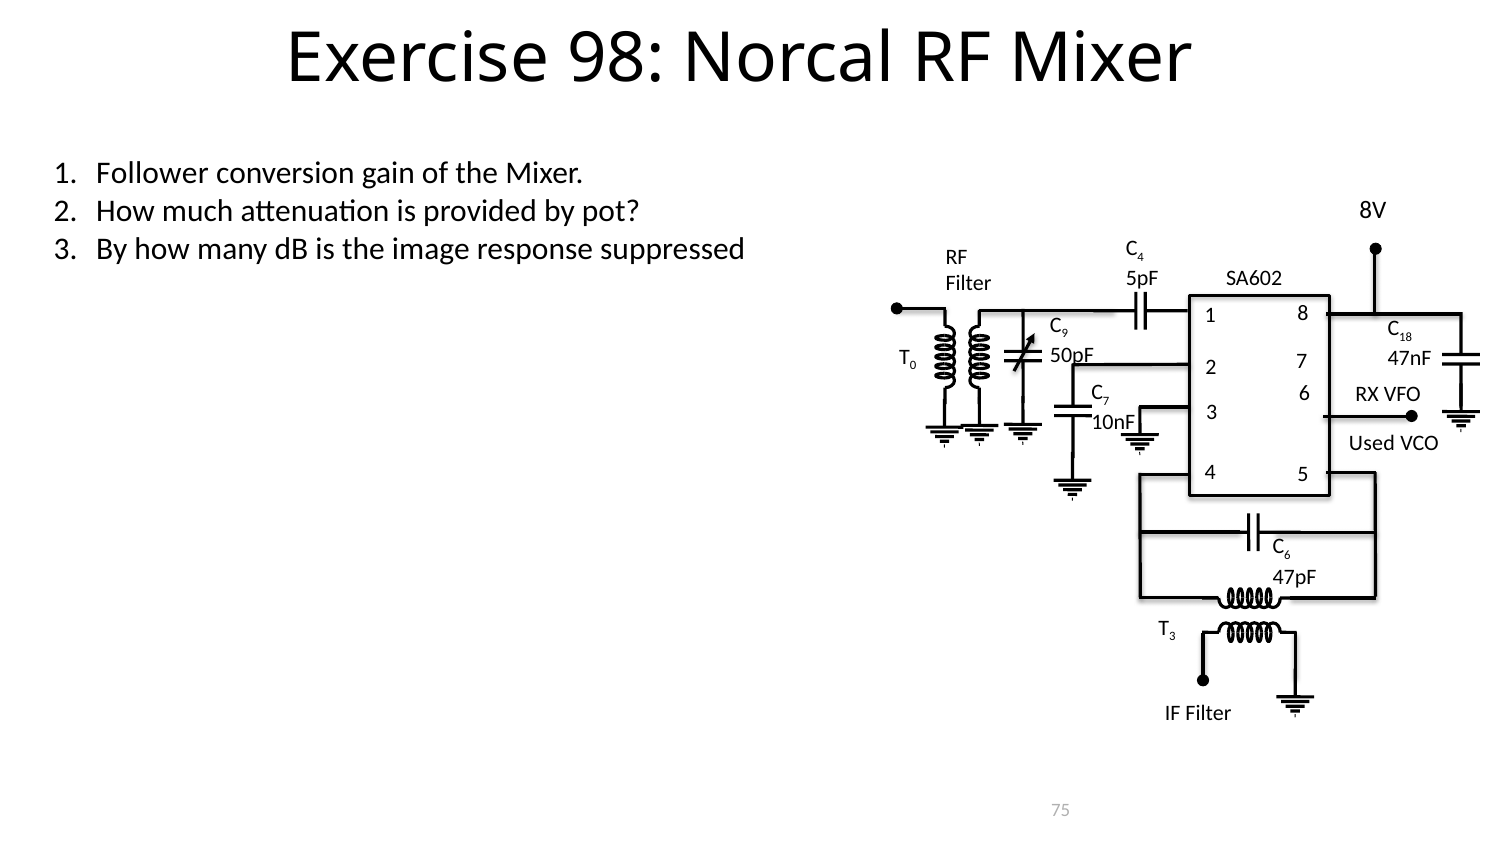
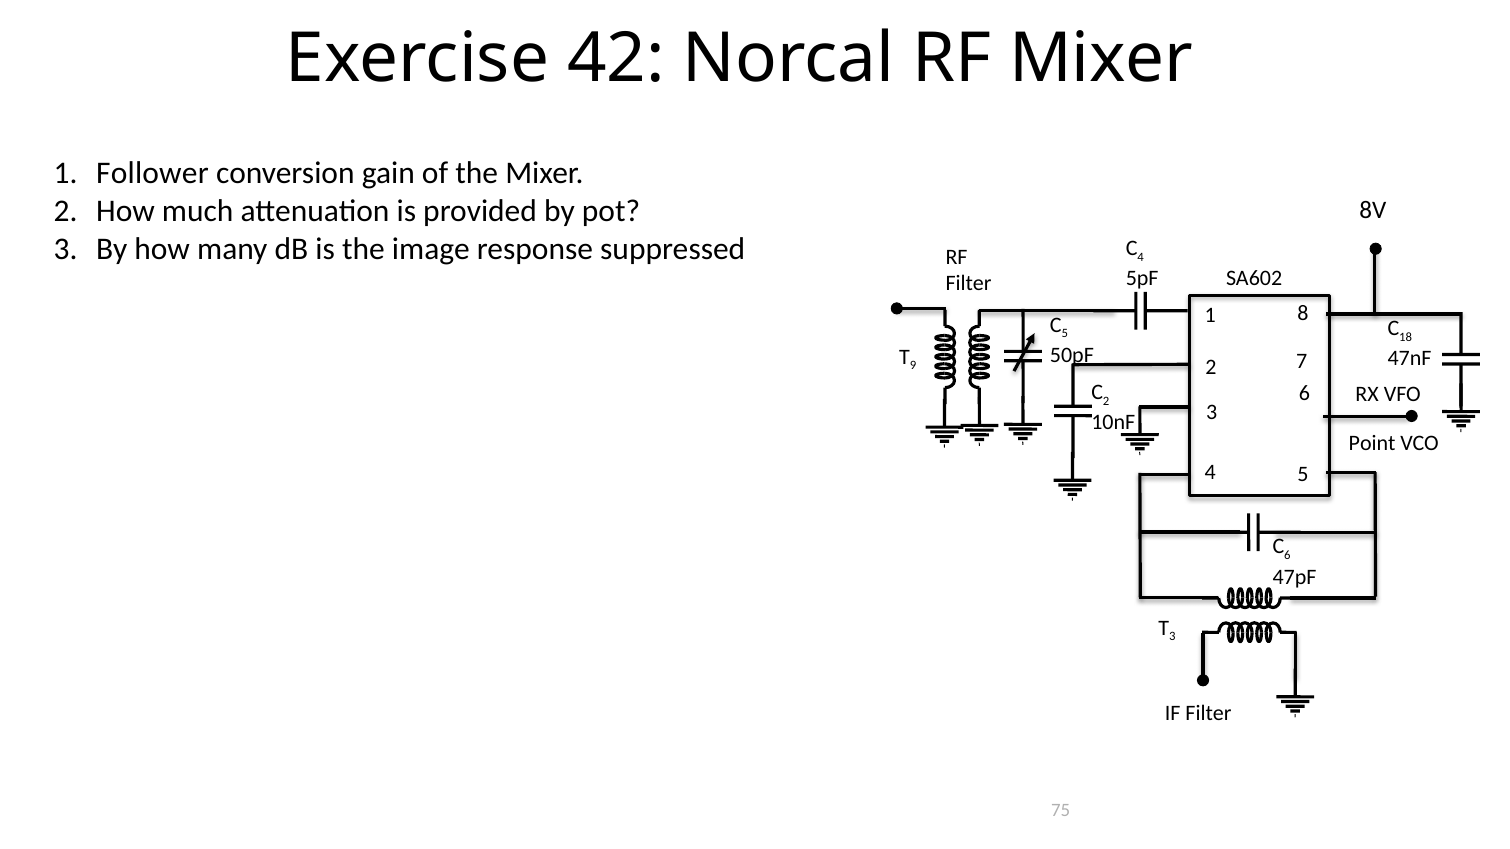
98: 98 -> 42 (616, 59)
9: 9 -> 5 (1065, 334)
0: 0 -> 9 (913, 366)
7: 7 -> 2 (1106, 401)
Used: Used -> Point (1372, 444)
